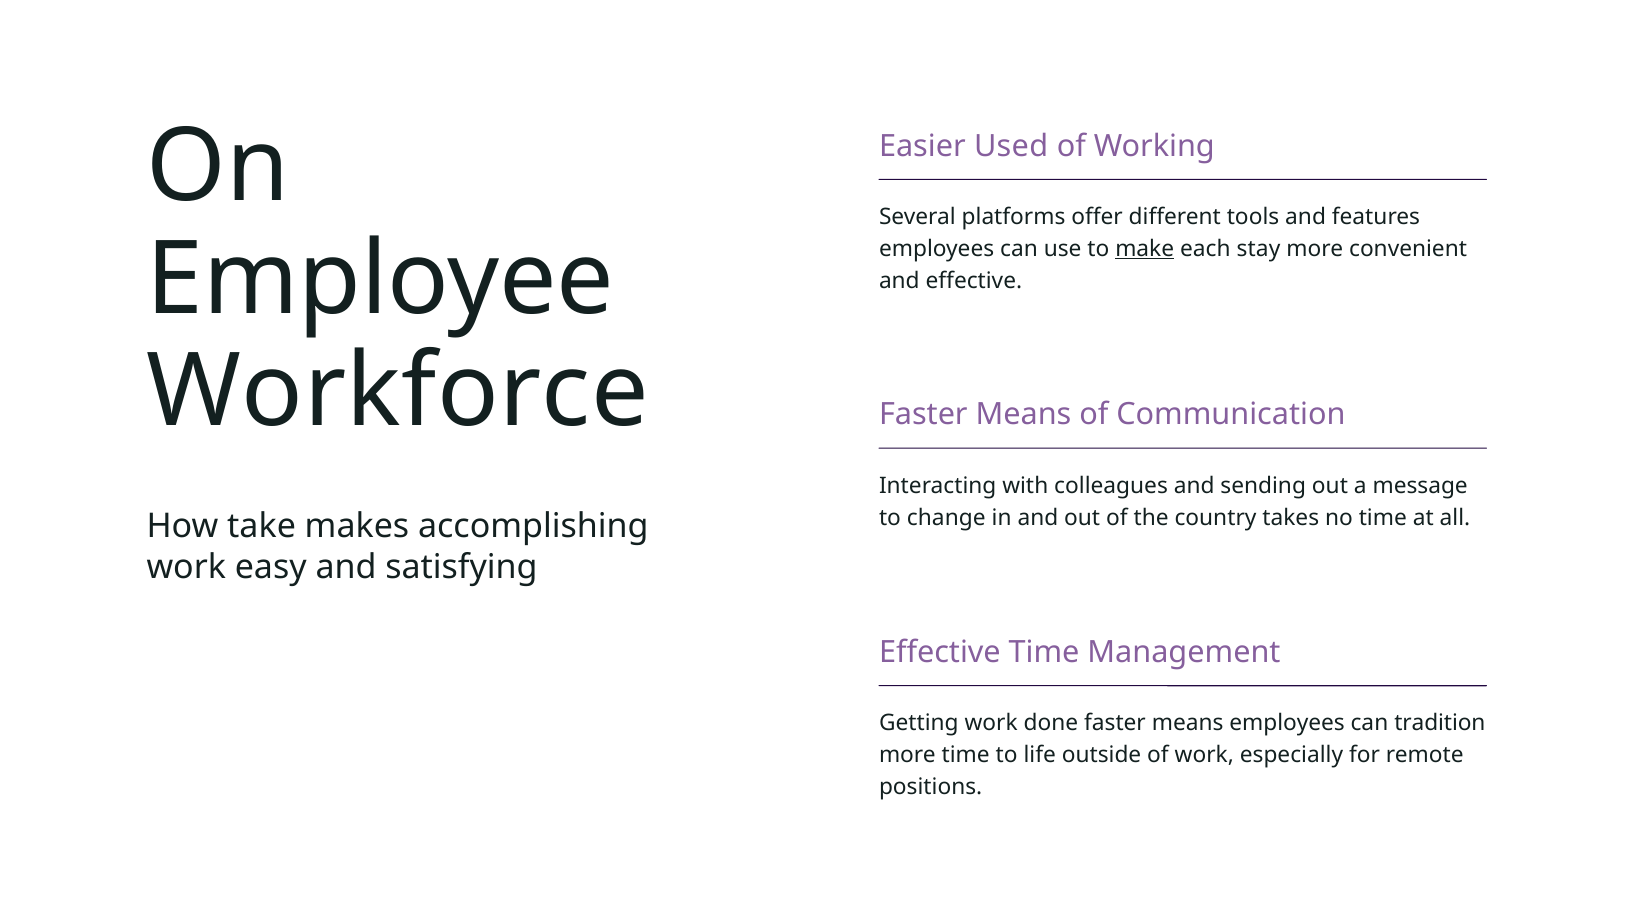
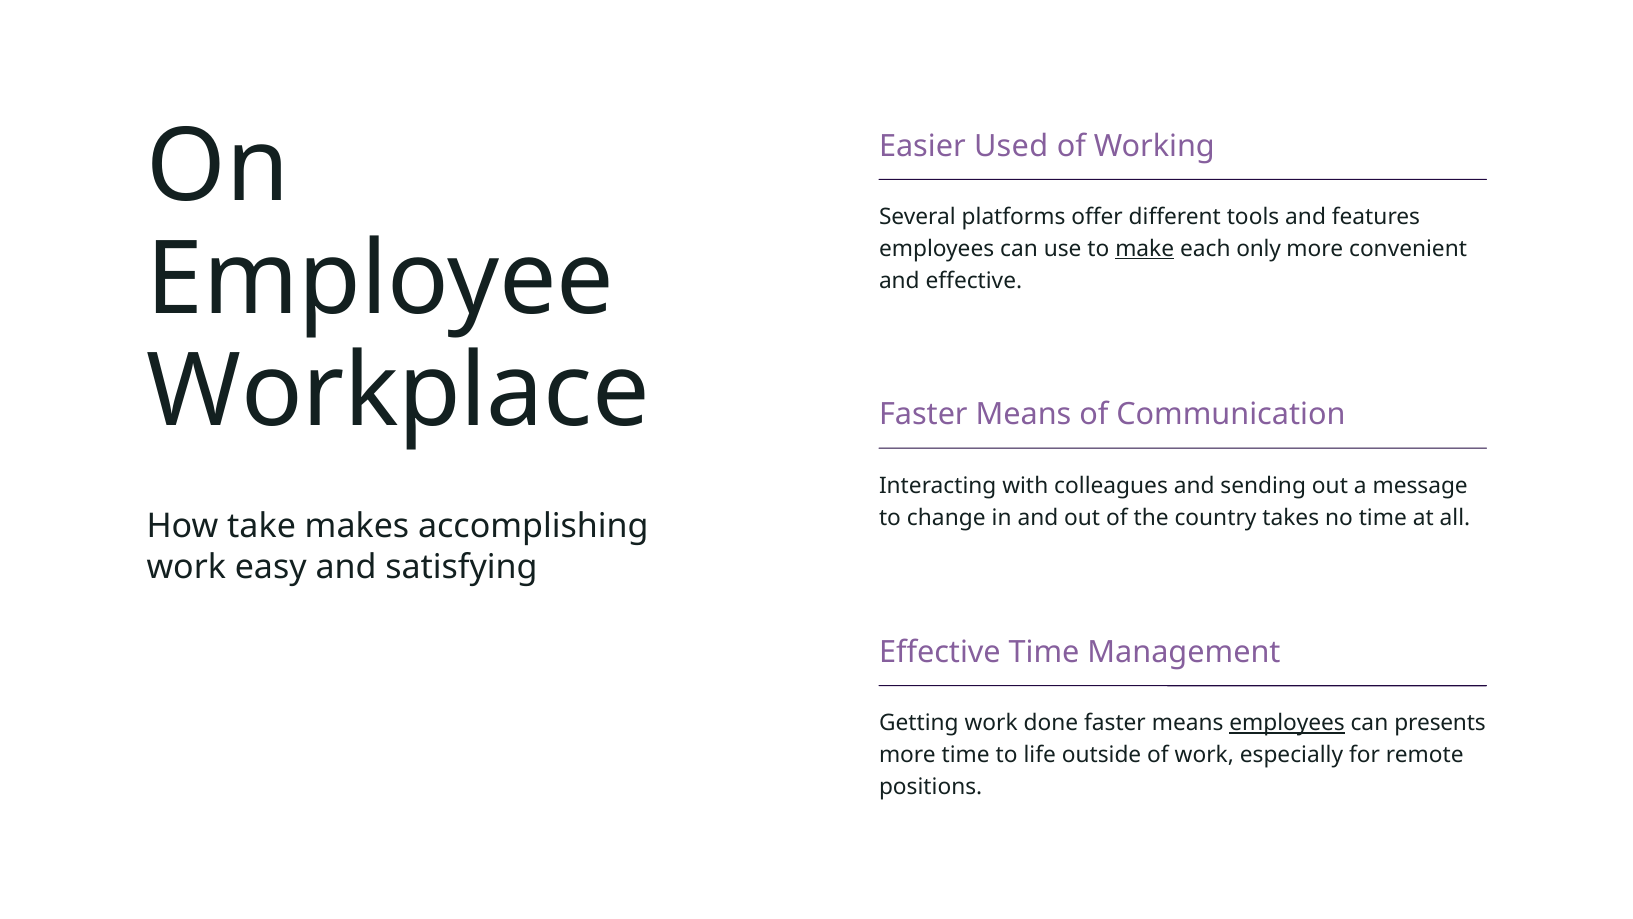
stay: stay -> only (1259, 249)
Workforce: Workforce -> Workplace (398, 392)
employees underline: none -> present (1287, 723)
tradition: tradition -> presents (1440, 723)
